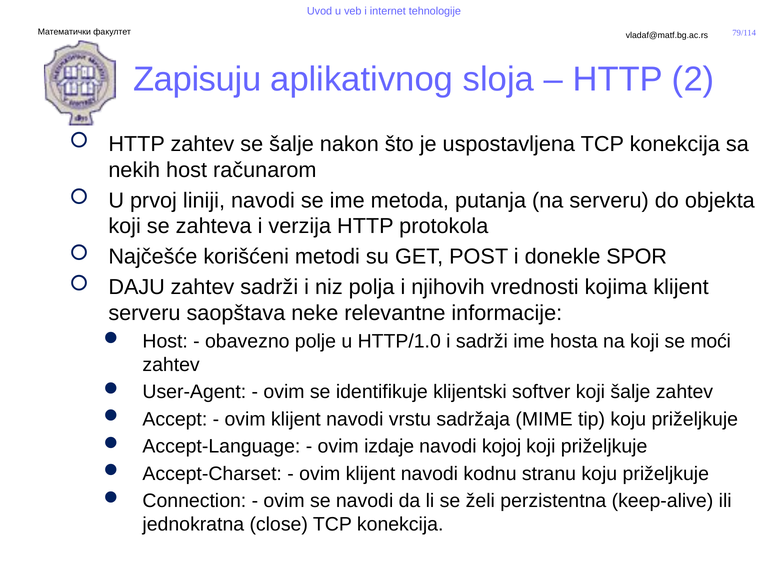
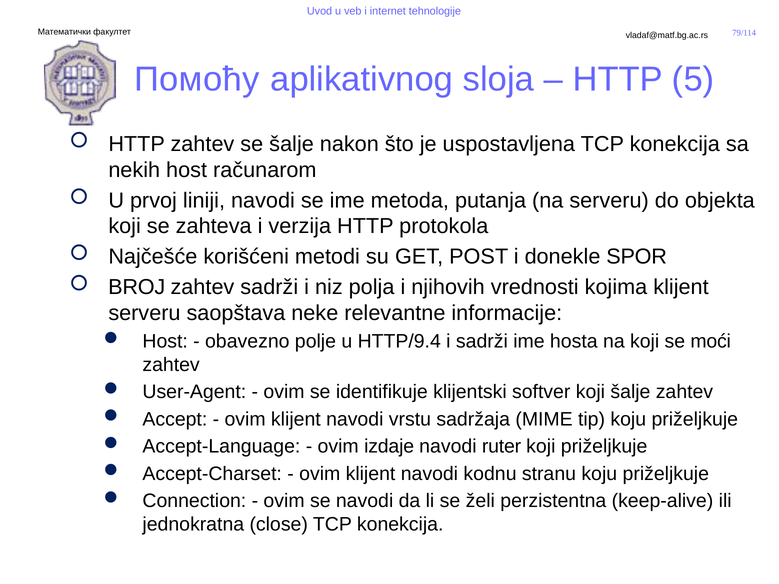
Zapisuju: Zapisuju -> Помоћу (197, 79)
2: 2 -> 5 (693, 79)
DAJU: DAJU -> BROJ (137, 287)
HTTP/1.0: HTTP/1.0 -> HTTP/9.4 (399, 341)
kojoj: kojoj -> ruter (502, 447)
